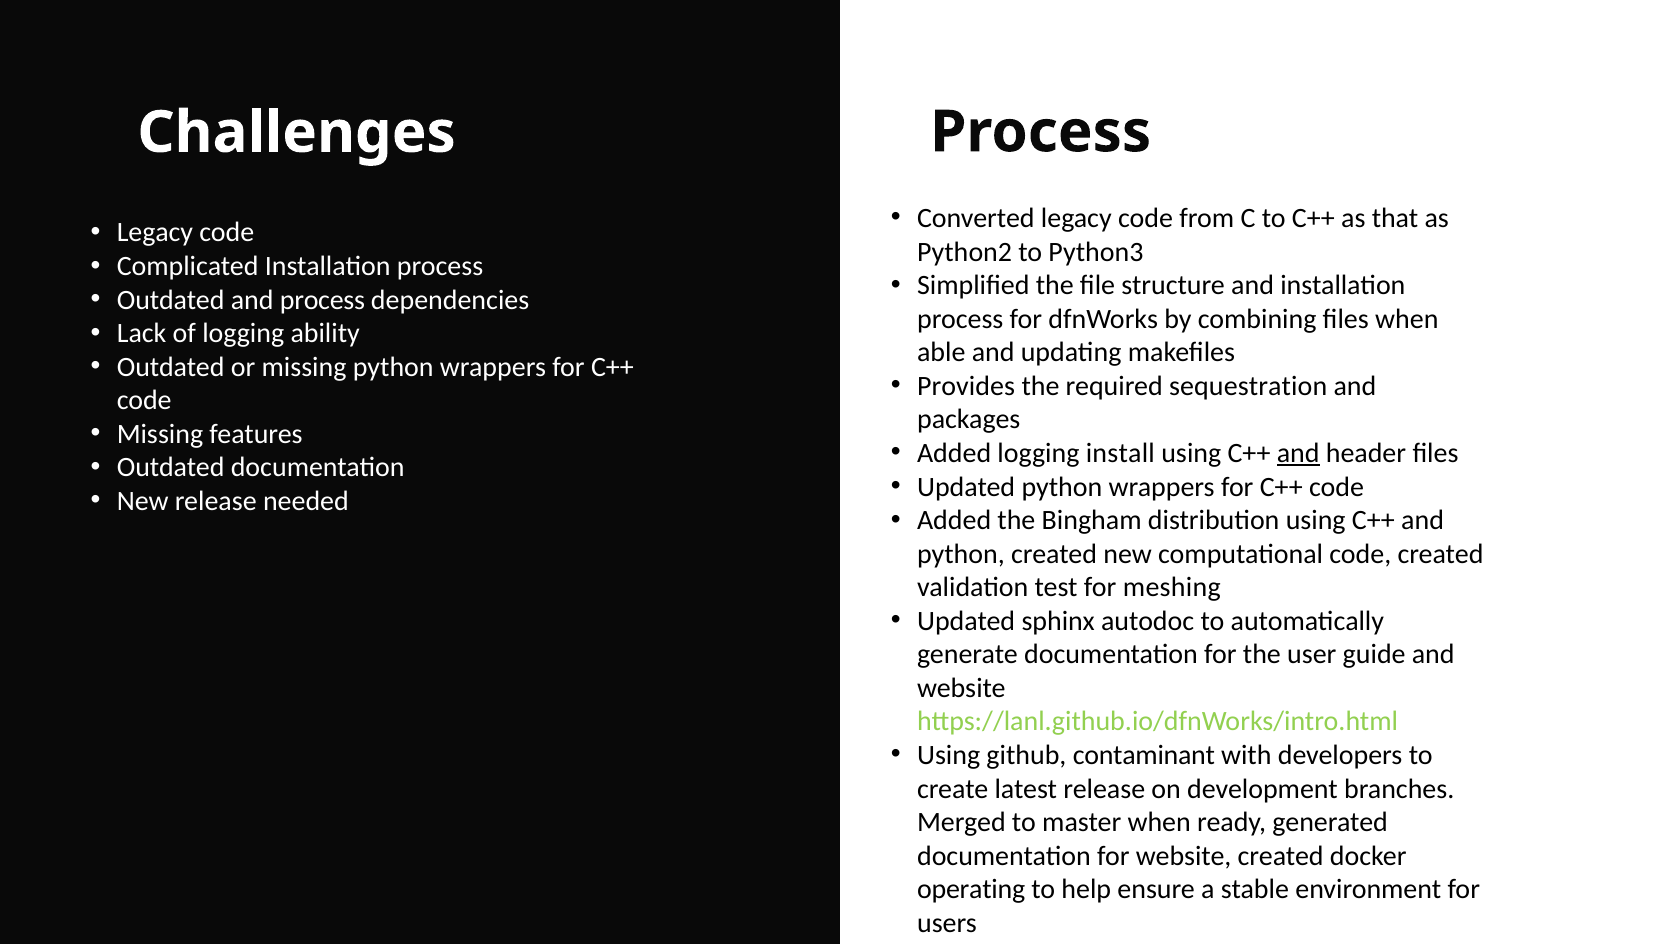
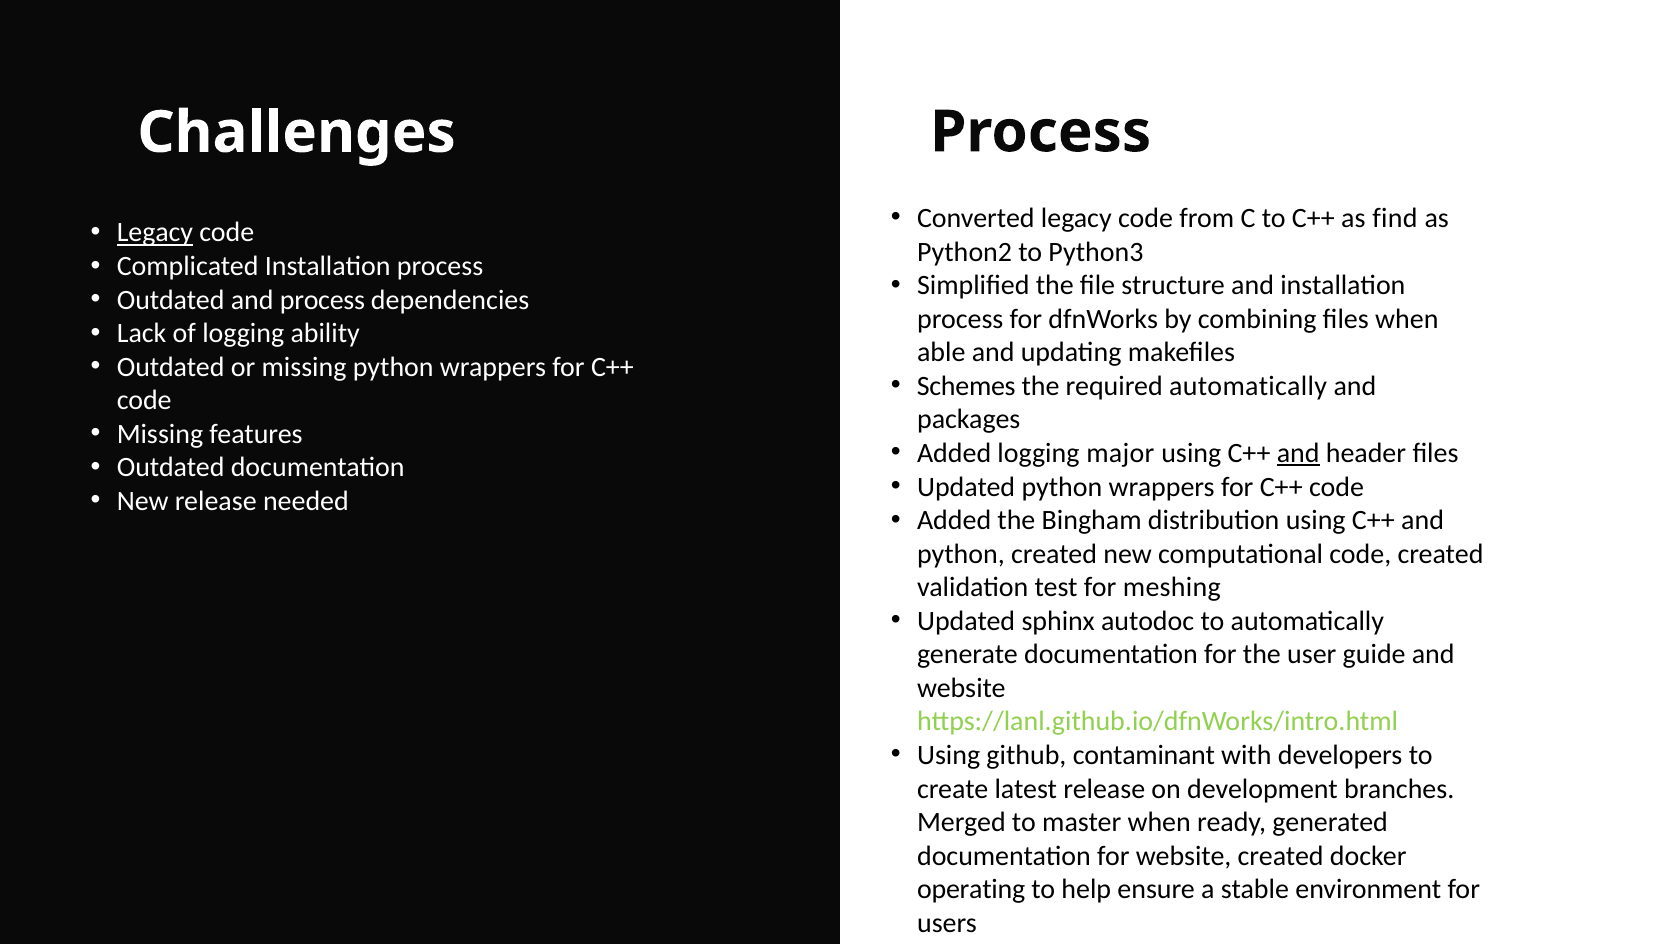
that: that -> find (1395, 218)
Legacy underline: none -> present (155, 233)
Provides: Provides -> Schemes (966, 386)
required sequestration: sequestration -> automatically (1248, 386)
install: install -> major (1120, 453)
